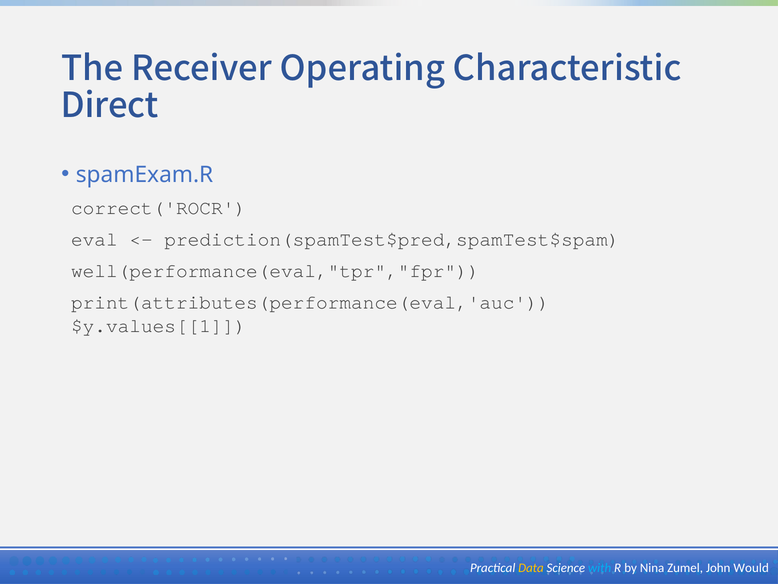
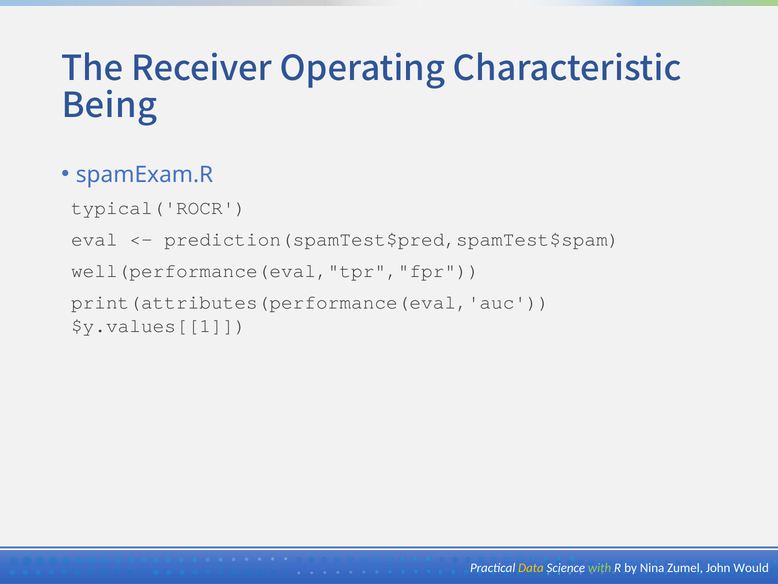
Direct: Direct -> Being (109, 106)
correct('ROCR: correct('ROCR -> typical('ROCR (159, 208)
with colour: light blue -> light green (600, 567)
